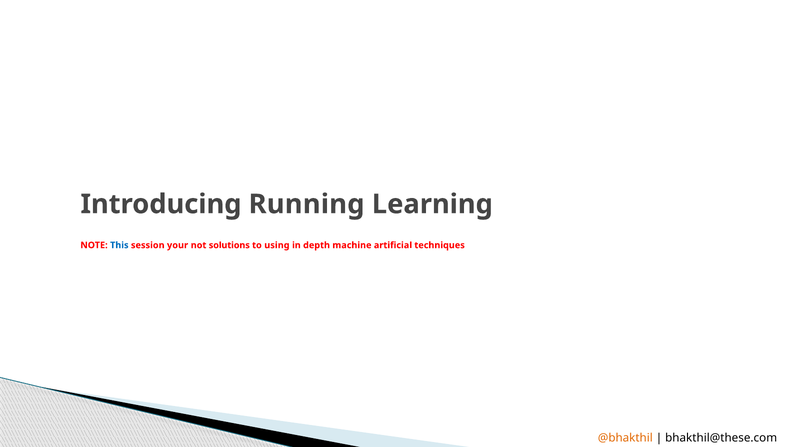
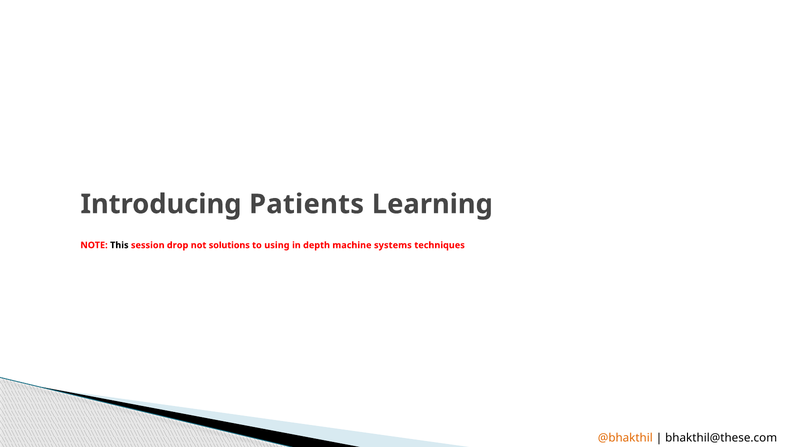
Running: Running -> Patients (307, 204)
This colour: blue -> black (119, 245)
your: your -> drop (178, 245)
artificial: artificial -> systems (393, 245)
